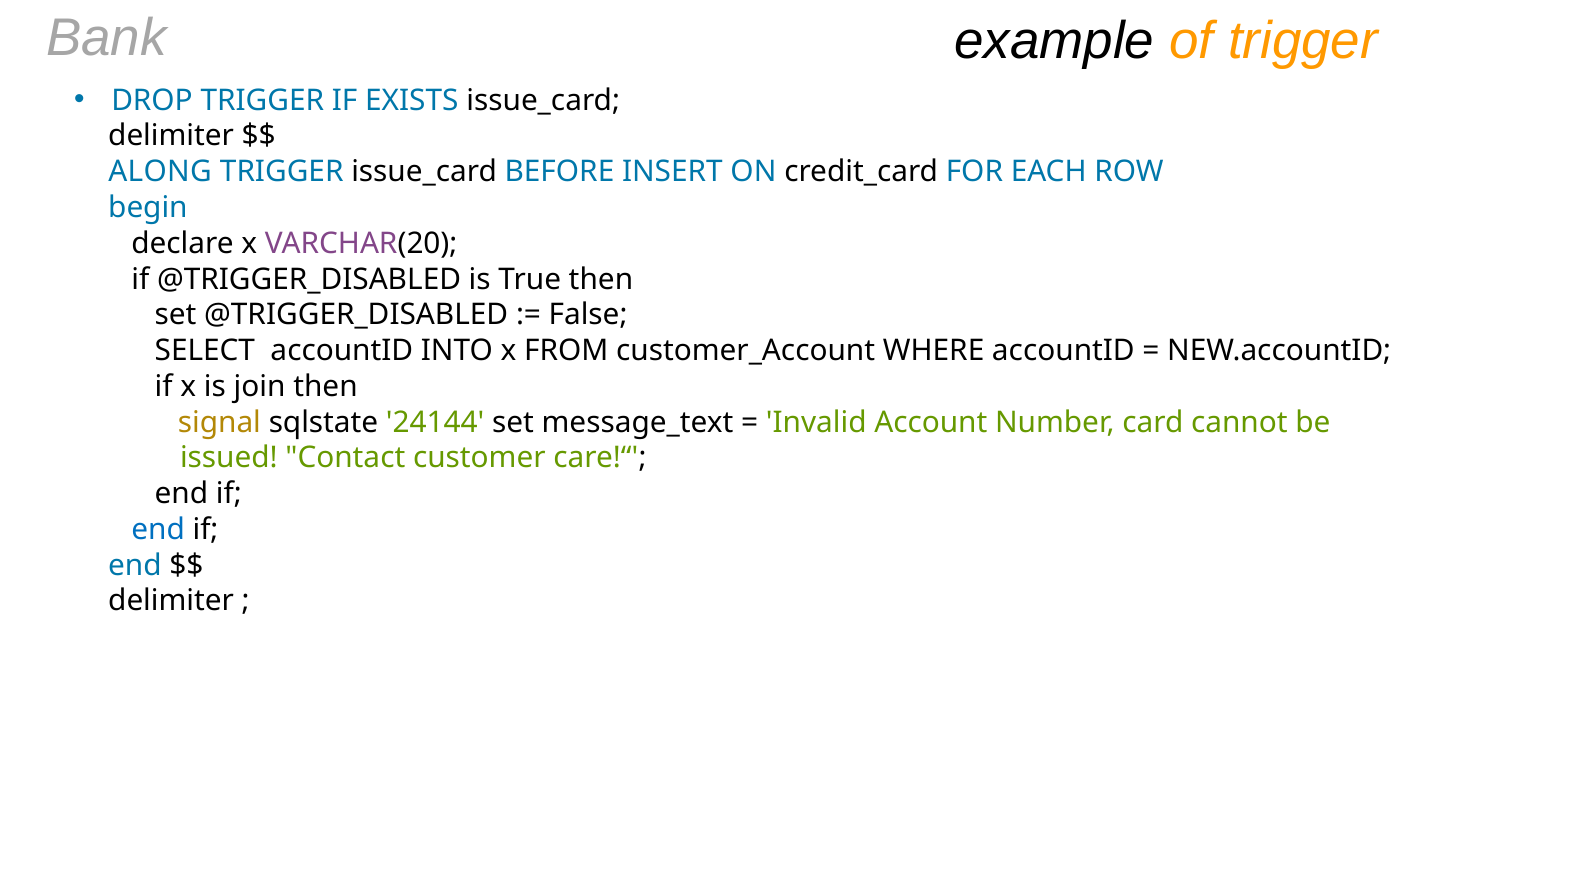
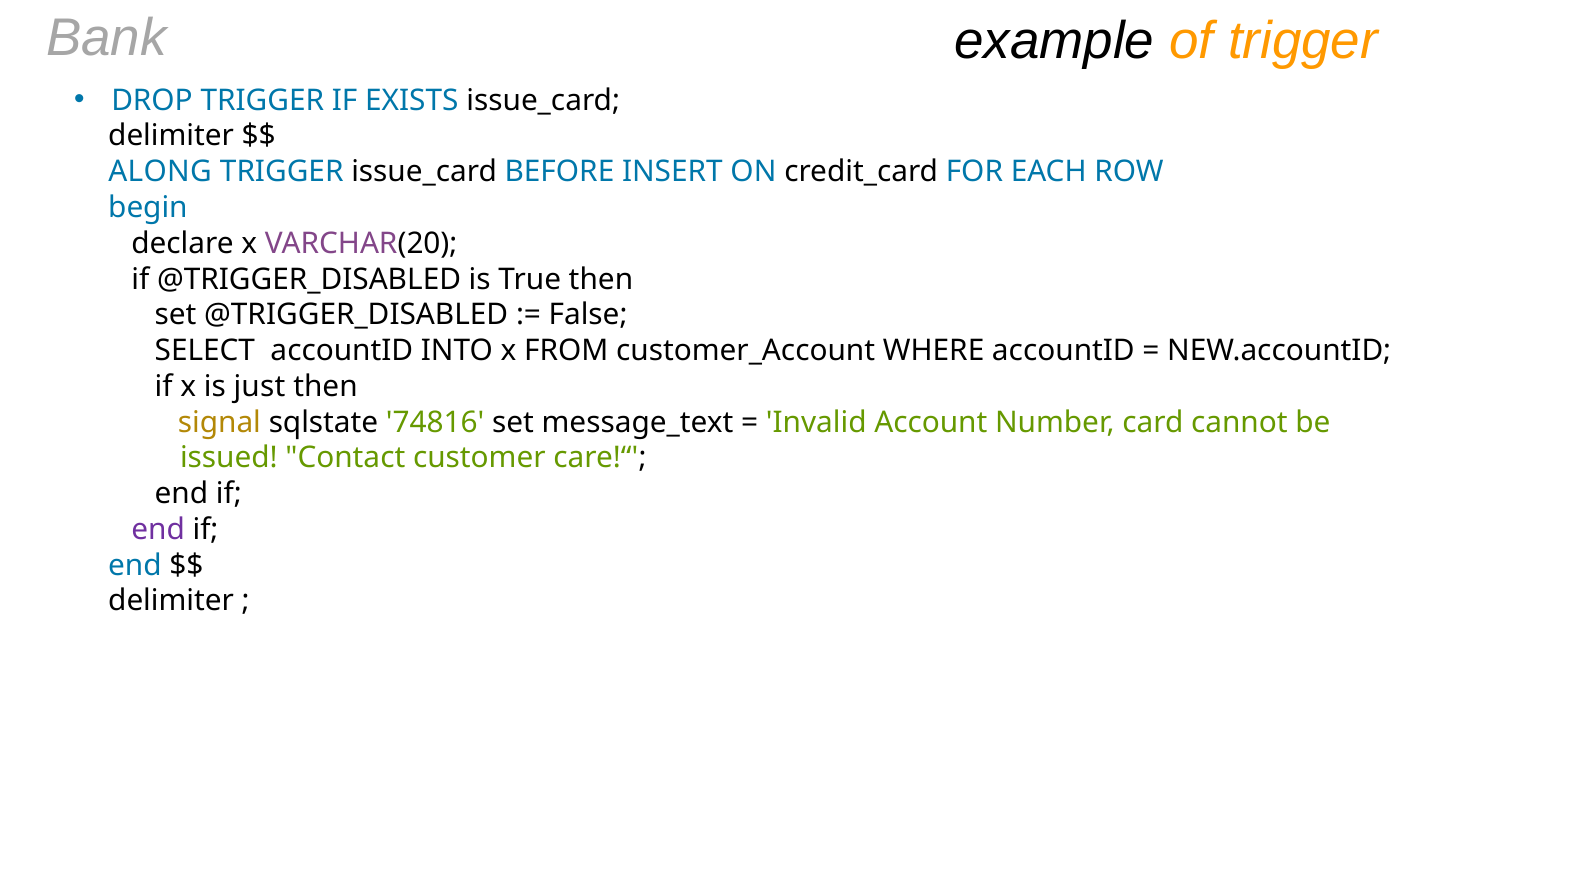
join: join -> just (259, 386)
24144: 24144 -> 74816 (435, 422)
end colour: blue -> purple (158, 529)
